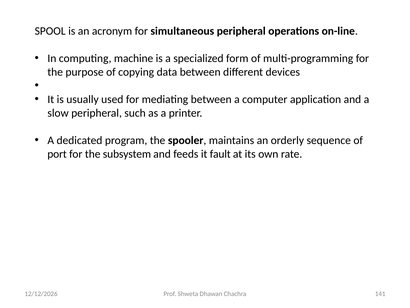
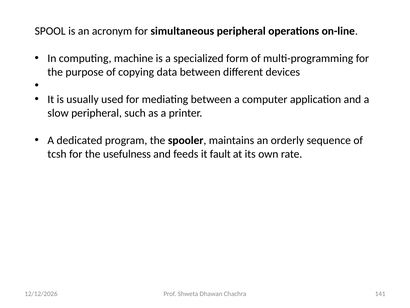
port: port -> tcsh (57, 154)
subsystem: subsystem -> usefulness (127, 154)
